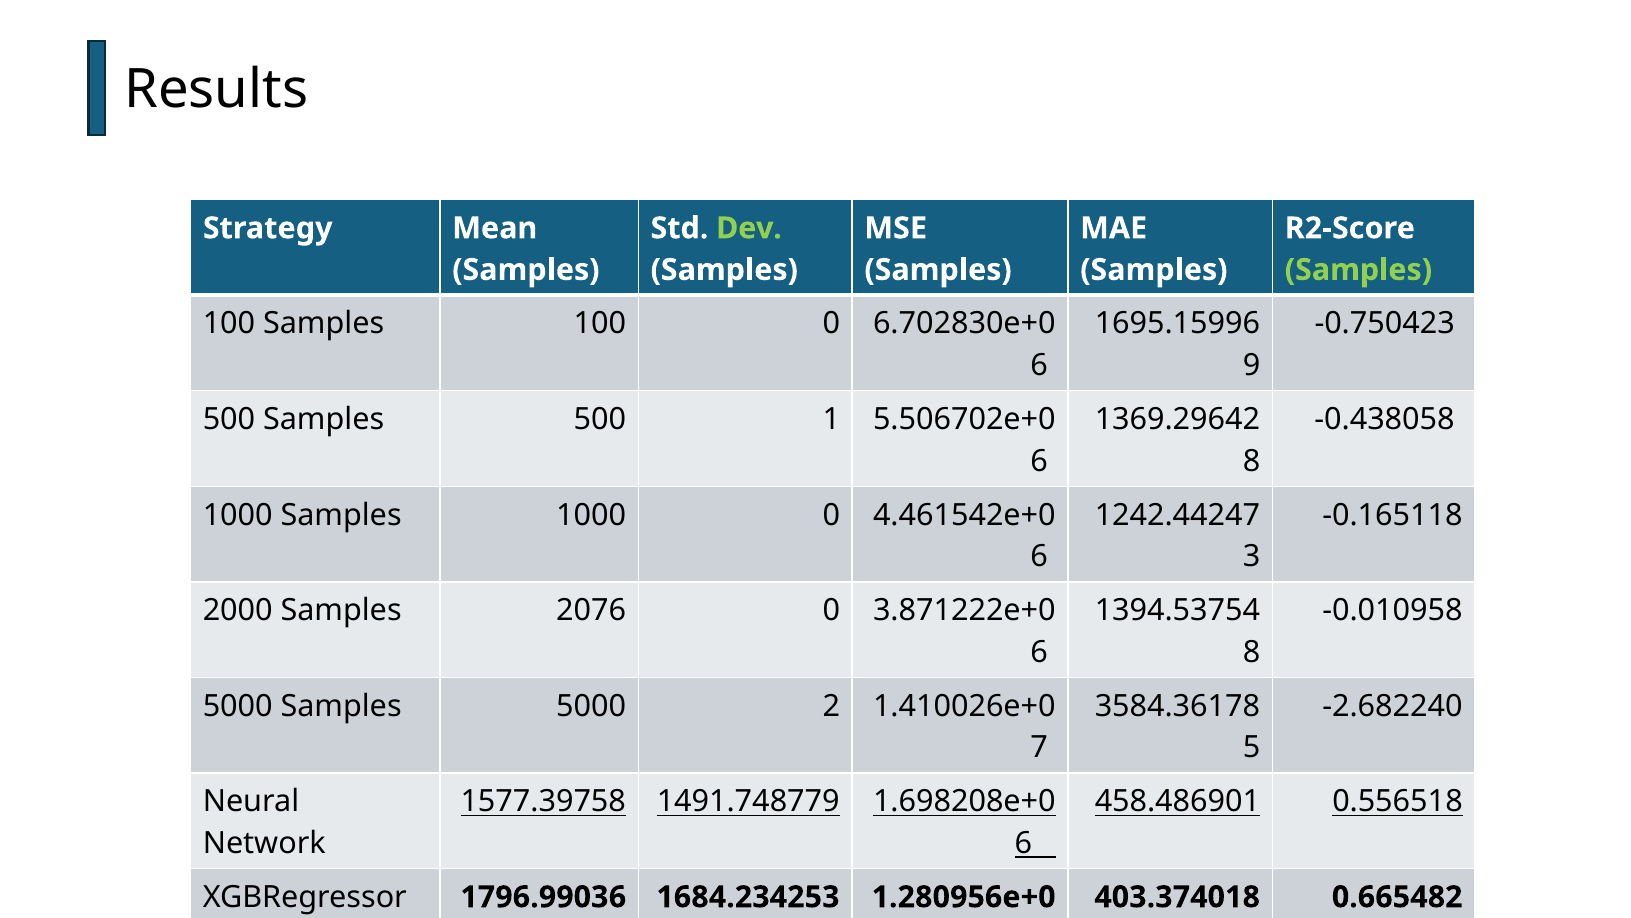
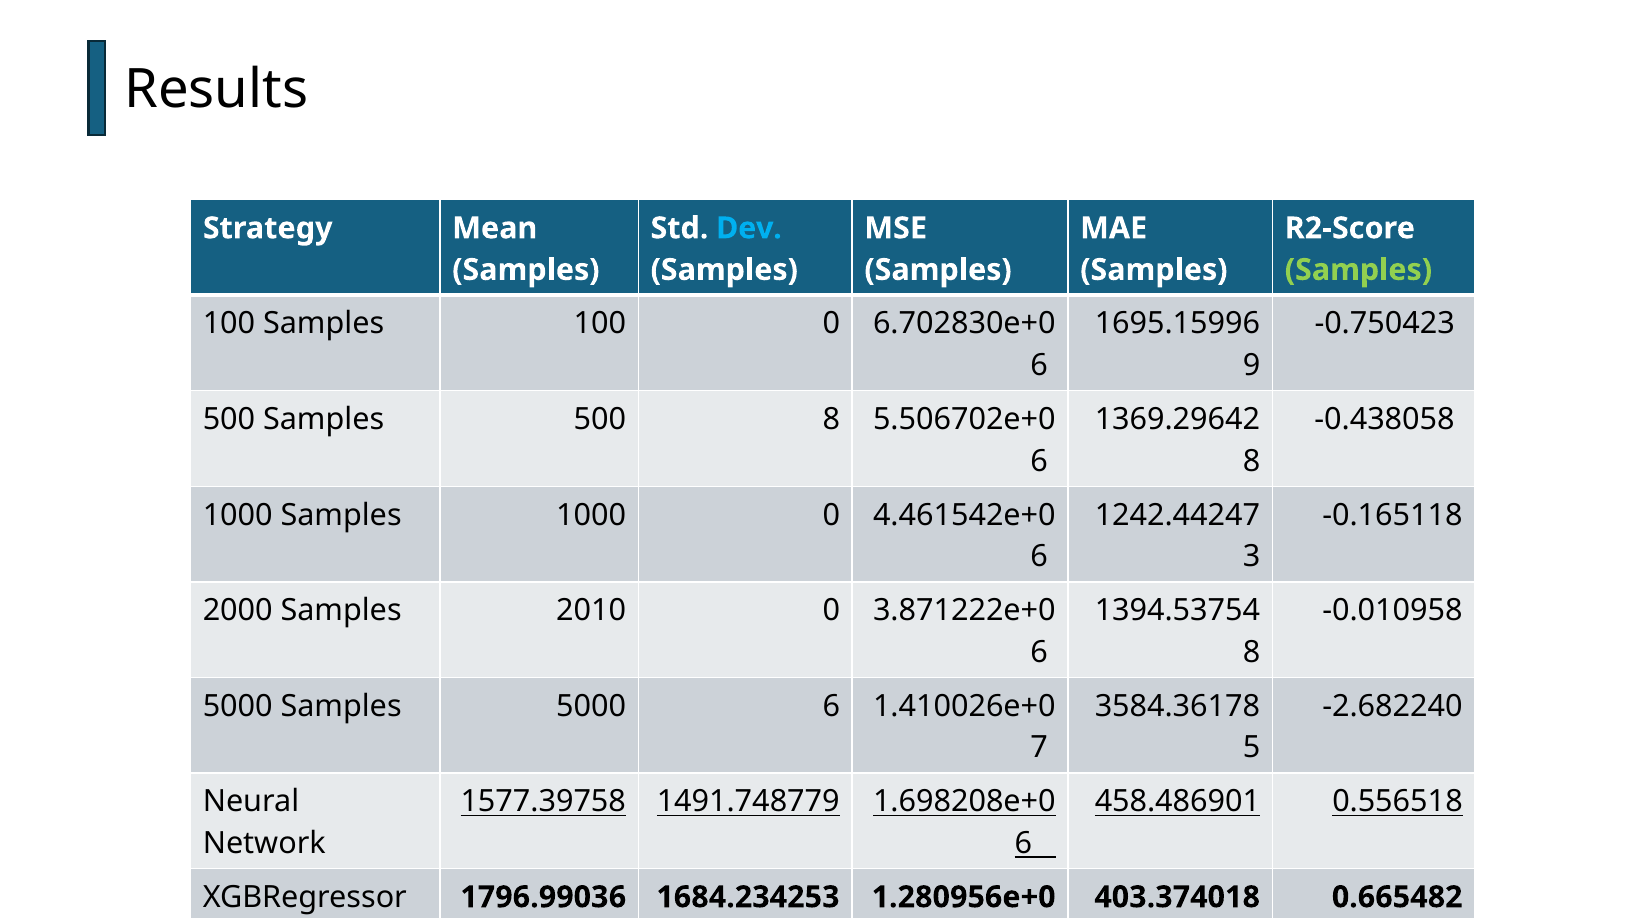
Dev colour: light green -> light blue (749, 228)
500 1: 1 -> 8 (831, 419)
2076: 2076 -> 2010 (591, 610)
5000 2: 2 -> 6 (831, 706)
